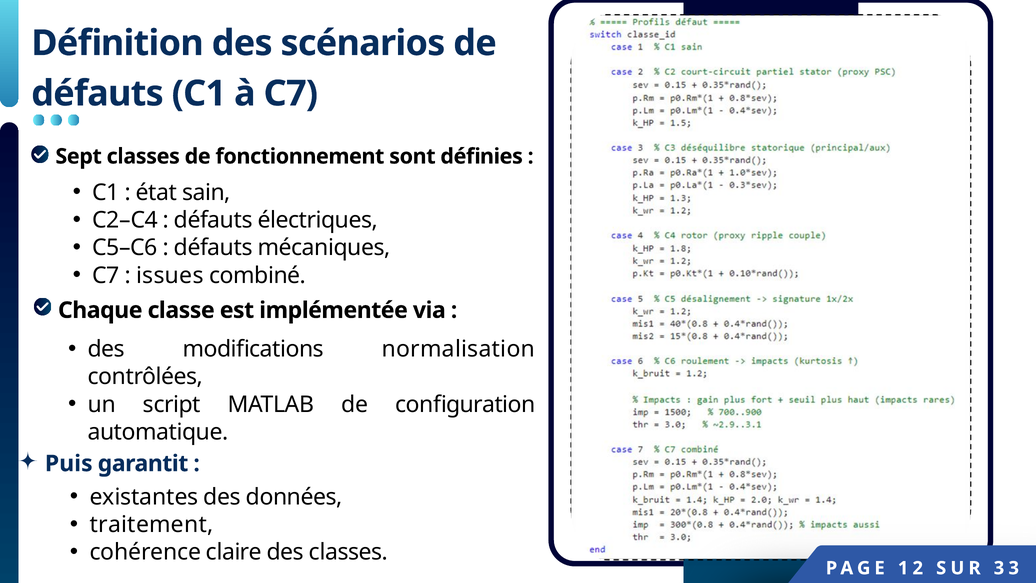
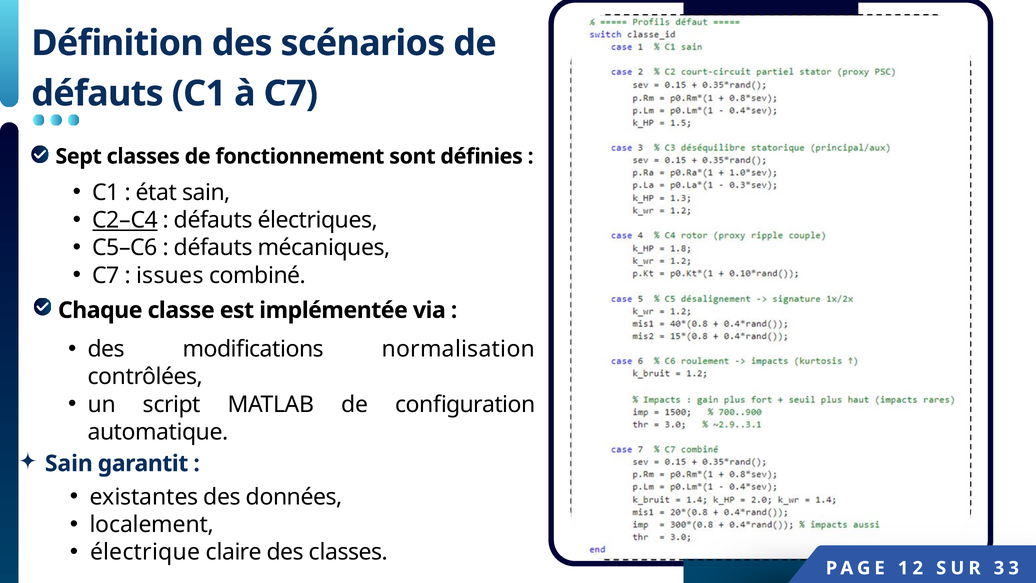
C2–C4 underline: none -> present (125, 220)
Puis: Puis -> Sain (69, 463)
traitement: traitement -> localement (152, 524)
cohérence: cohérence -> électrique (145, 552)
